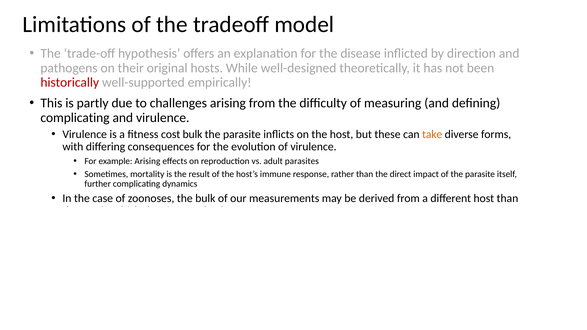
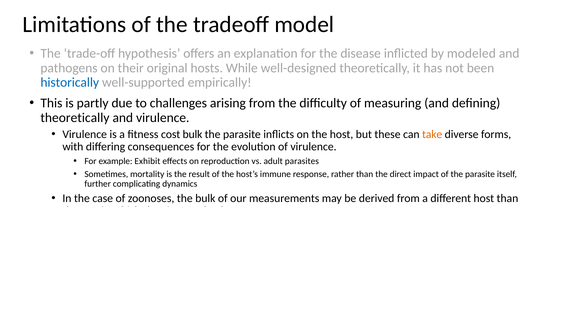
direction: direction -> modeled (471, 53)
historically colour: red -> blue (70, 83)
complicating: complicating -> theoretically (75, 118)
example Arising: Arising -> Exhibit (147, 161)
